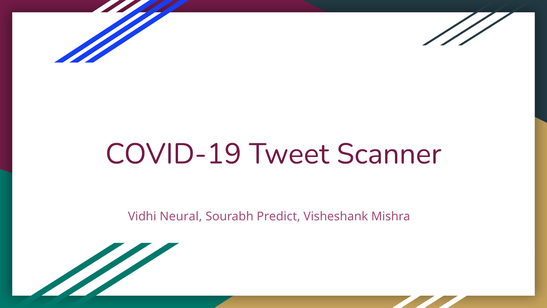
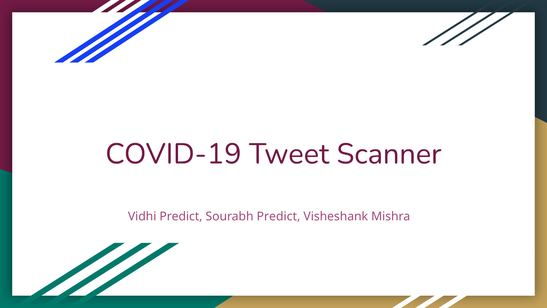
Vidhi Neural: Neural -> Predict (181, 216)
